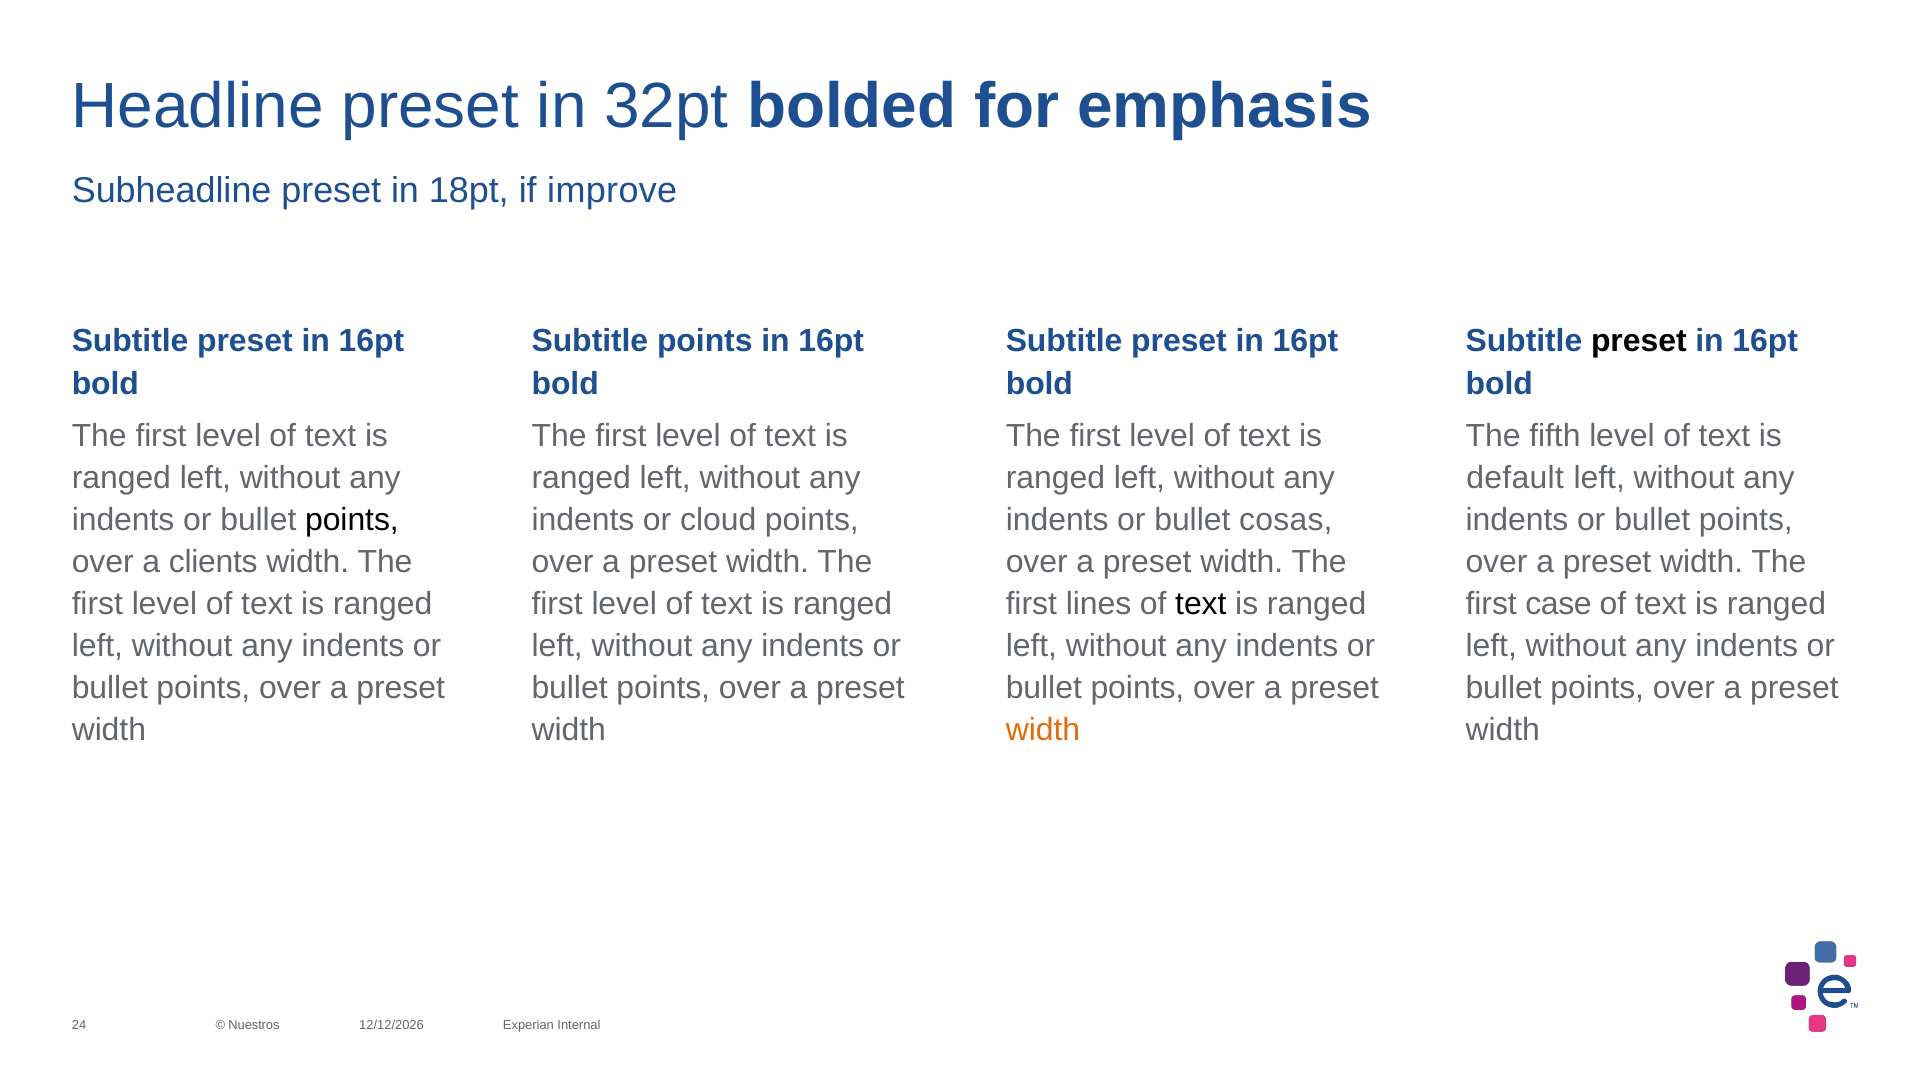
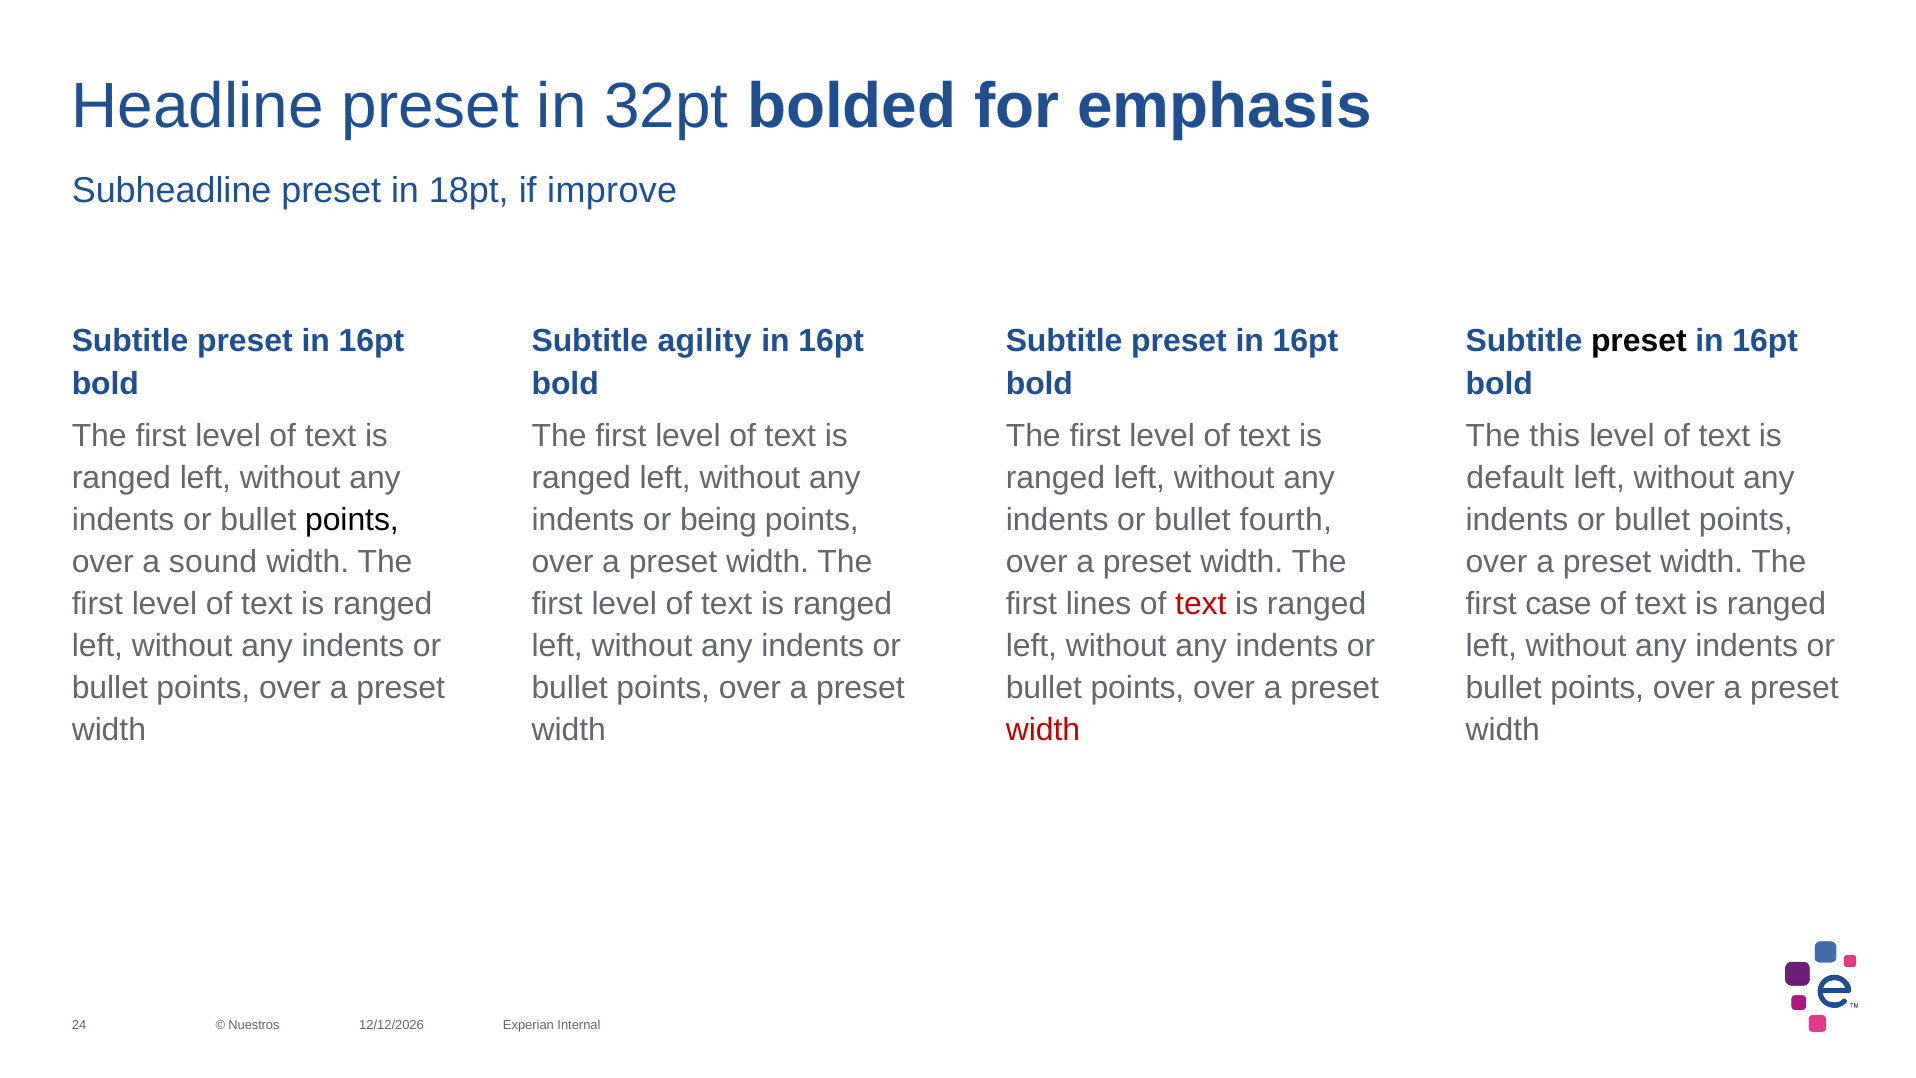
Subtitle points: points -> agility (705, 341)
fifth: fifth -> this (1555, 435)
cloud: cloud -> being (718, 520)
cosas: cosas -> fourth (1286, 520)
clients: clients -> sound (213, 562)
text colour: black -> red (1201, 604)
width colour: orange -> red (1043, 730)
